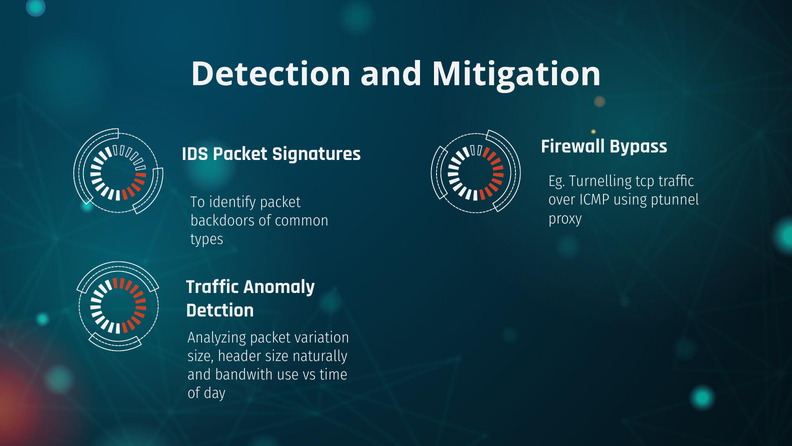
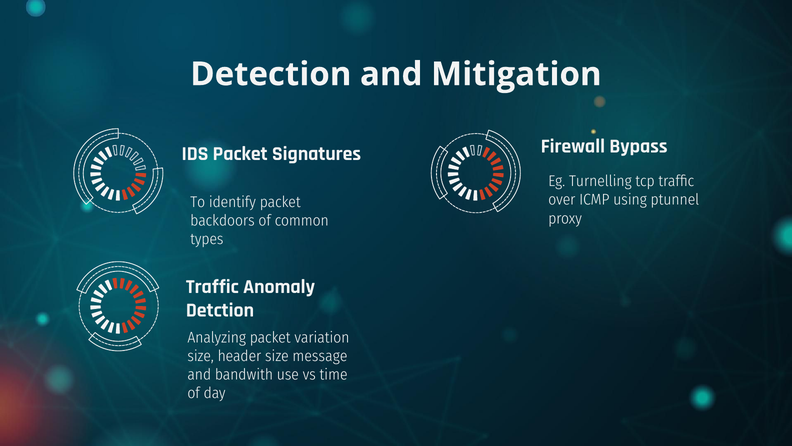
naturally: naturally -> message (320, 356)
